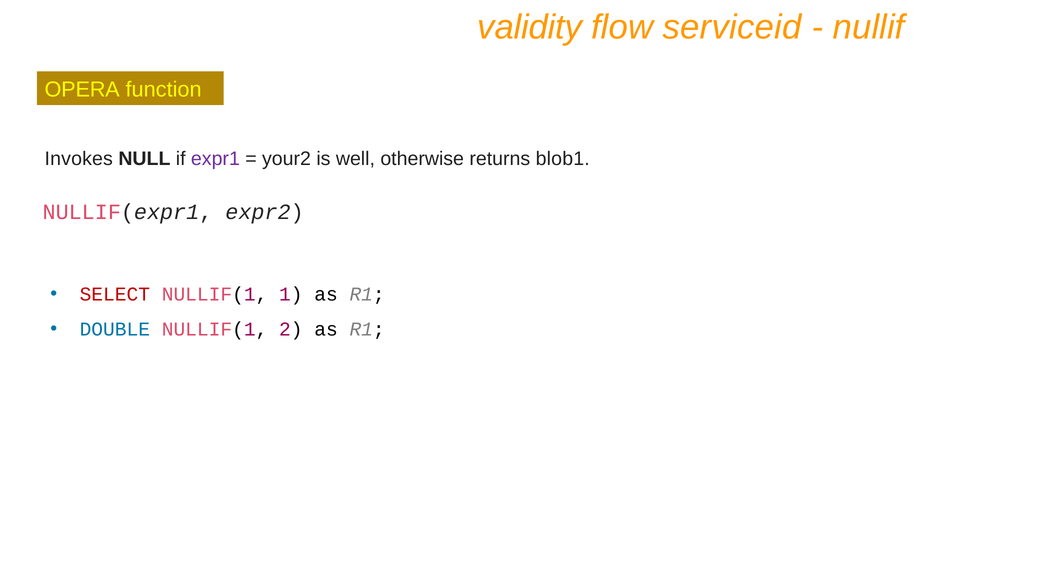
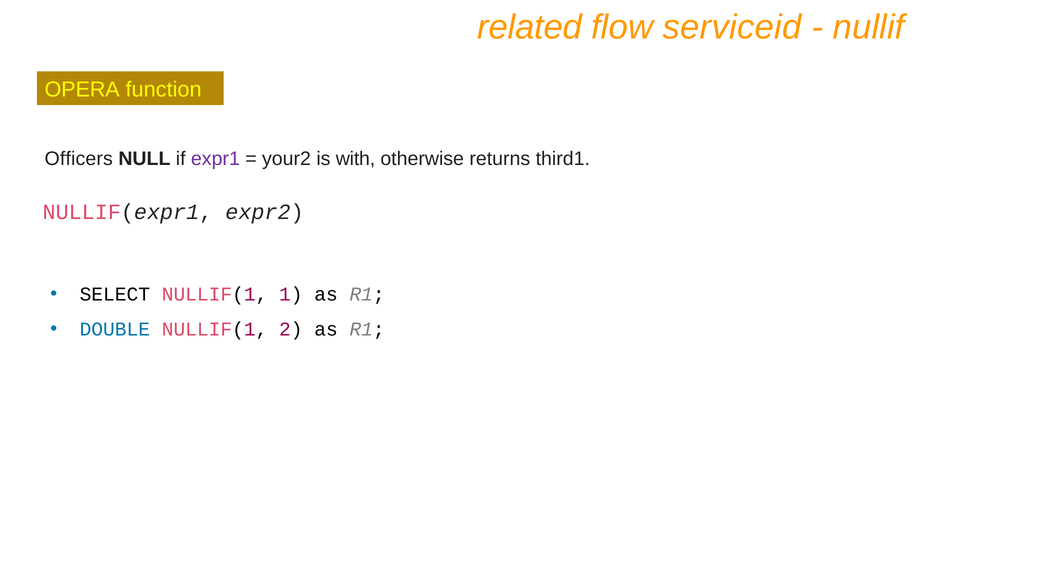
validity: validity -> related (530, 27)
Invokes: Invokes -> Officers (79, 159)
well: well -> with (356, 159)
blob1: blob1 -> third1 (563, 159)
SELECT colour: red -> black (115, 294)
